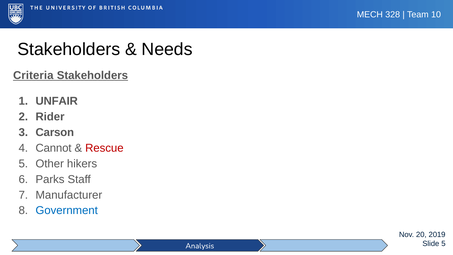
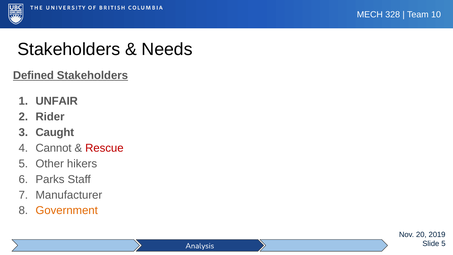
Criteria: Criteria -> Defined (33, 75)
Carson: Carson -> Caught (55, 132)
Government colour: blue -> orange (67, 210)
